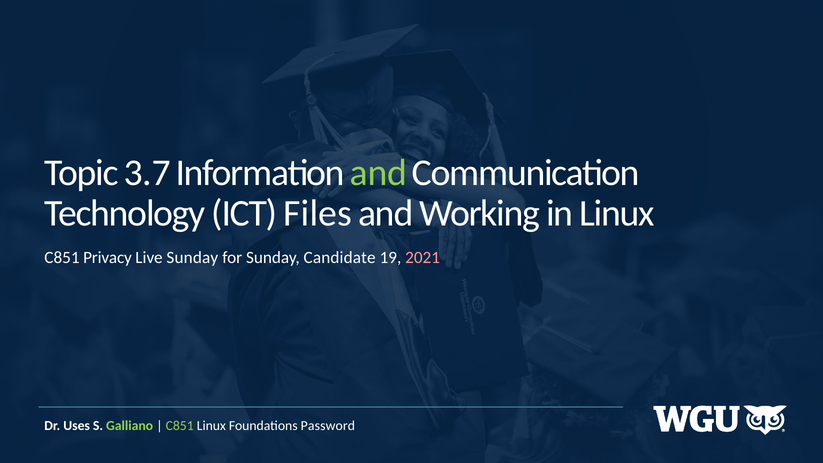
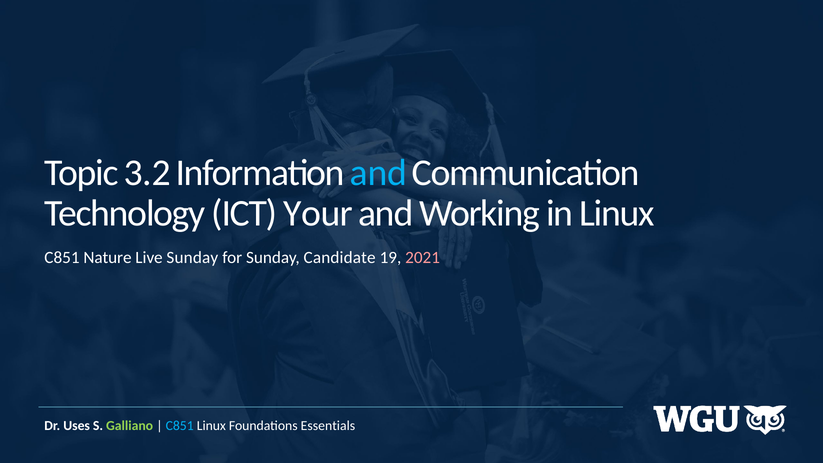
3.7: 3.7 -> 3.2 (147, 173)
and colour: light green -> light blue (378, 173)
Files: Files -> Your (318, 213)
Privacy: Privacy -> Nature (107, 258)
C851 colour: light green -> light blue (180, 426)
Password: Password -> Essentials (328, 426)
